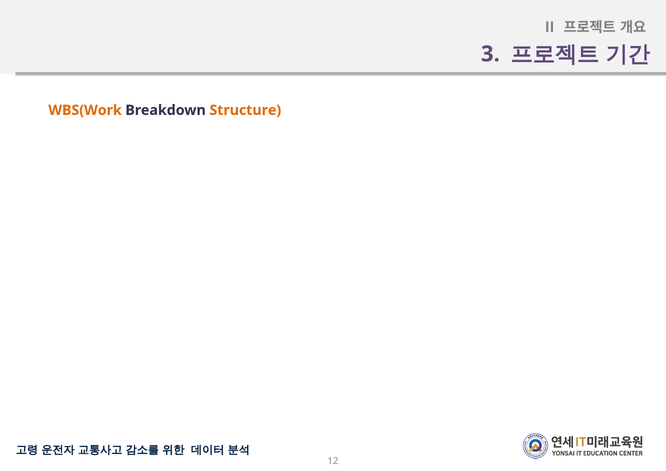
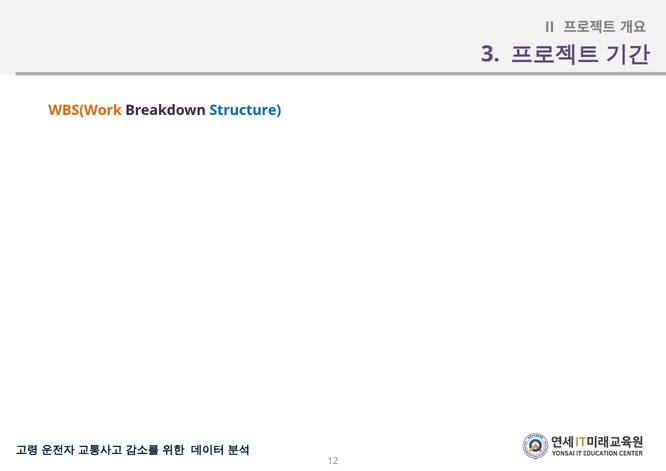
Structure colour: orange -> blue (245, 110)
